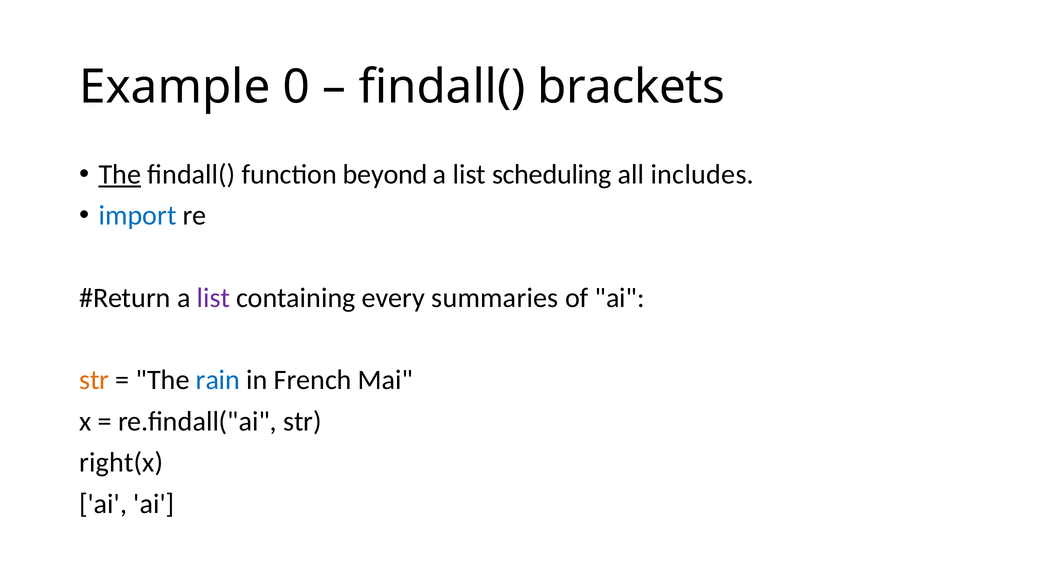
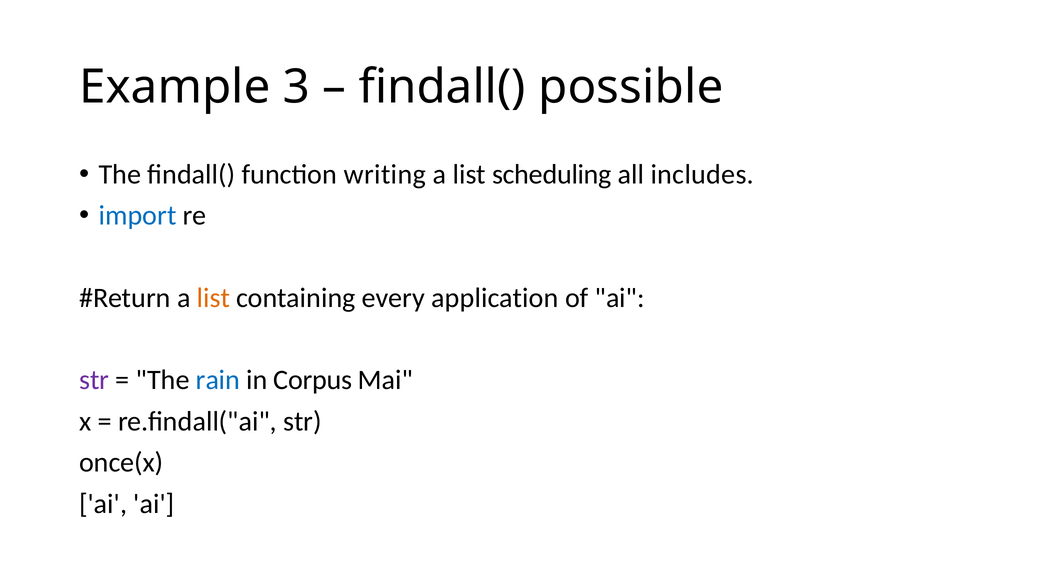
0: 0 -> 3 (297, 87)
brackets: brackets -> possible (631, 87)
The underline: present -> none (120, 174)
beyond: beyond -> writing (385, 174)
list colour: purple -> orange (213, 298)
summaries: summaries -> application (495, 298)
str colour: orange -> purple (94, 380)
French: French -> Corpus (313, 380)
right(x: right(x -> once(x (121, 463)
